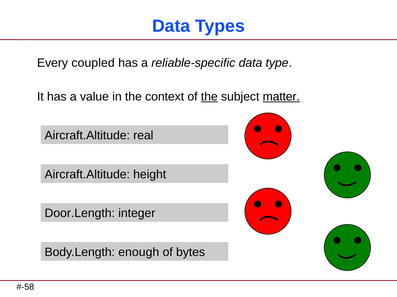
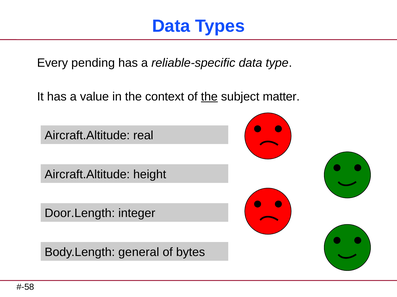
coupled: coupled -> pending (93, 63)
matter underline: present -> none (281, 97)
enough: enough -> general (139, 253)
